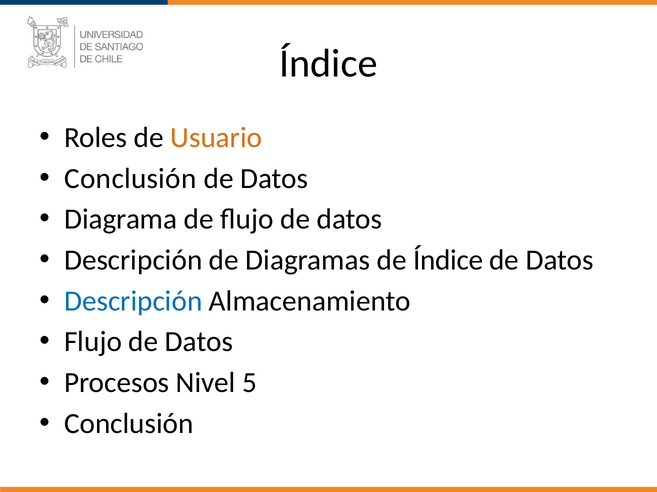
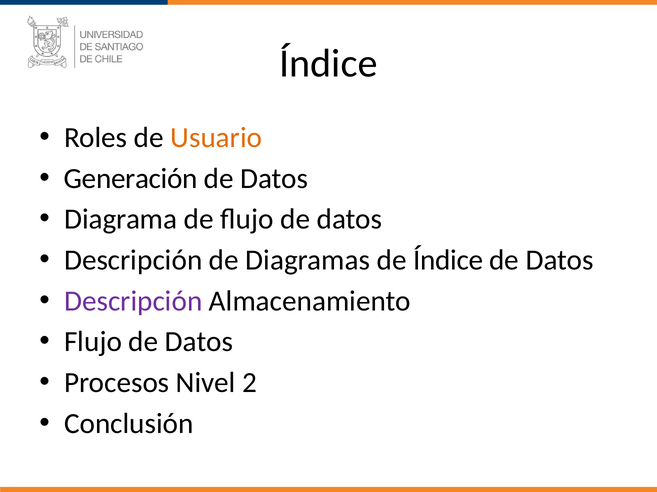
Conclusión: Conclusión -> Generación (131, 179)
Descripción colour: blue -> purple (133, 301)
5: 5 -> 2 (250, 383)
